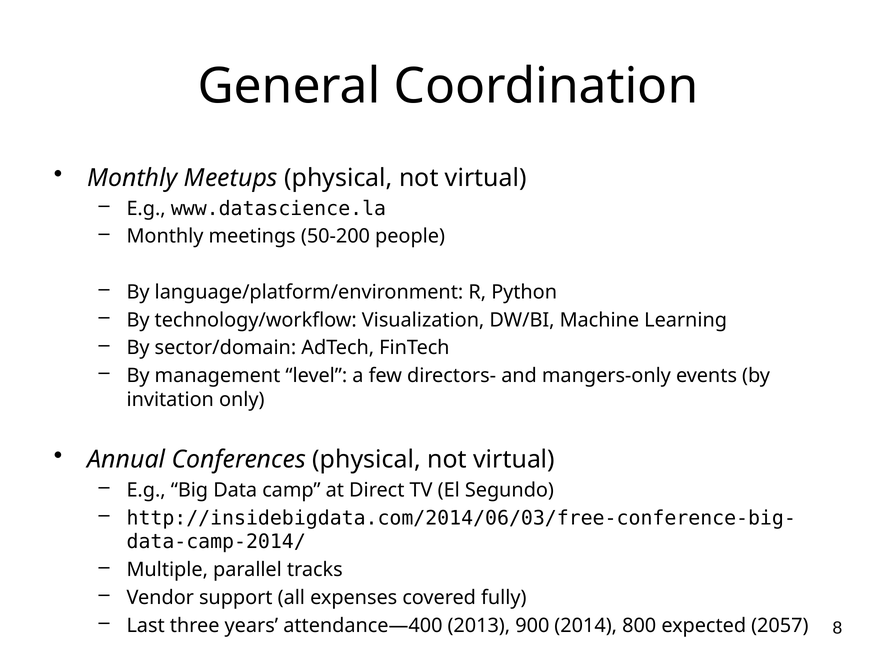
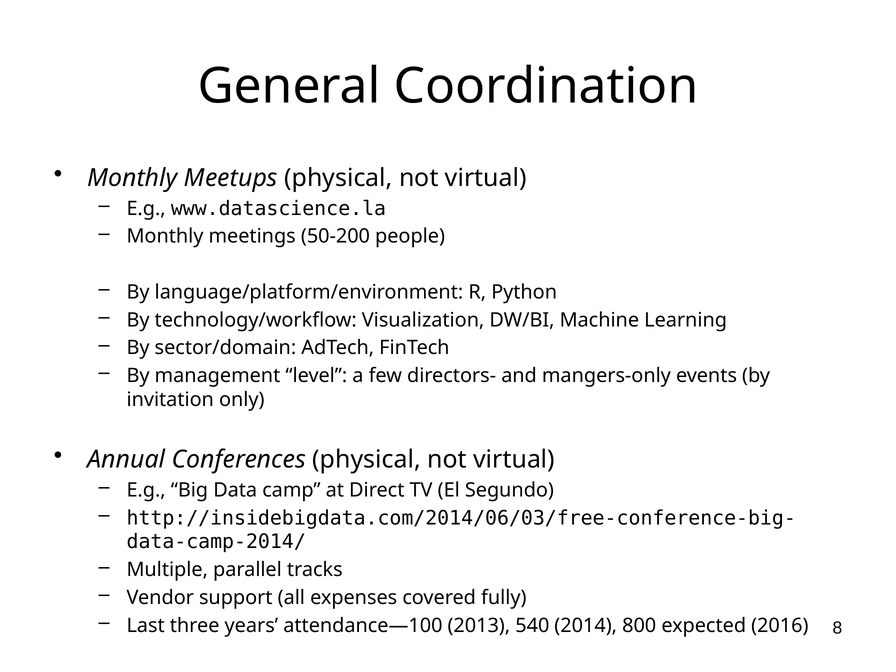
attendance—400: attendance—400 -> attendance—100 (363, 626)
900: 900 -> 540 (532, 626)
2057: 2057 -> 2016 (780, 626)
